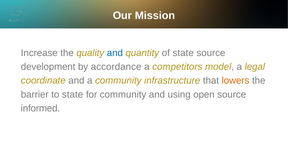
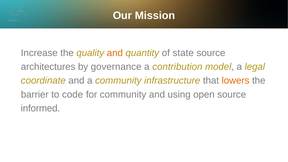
and colour: blue -> orange (115, 53)
development: development -> architectures (48, 67)
accordance: accordance -> governance (116, 67)
competitors: competitors -> contribution (177, 67)
to state: state -> code (73, 94)
